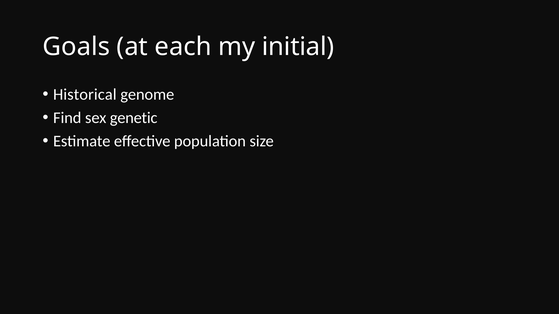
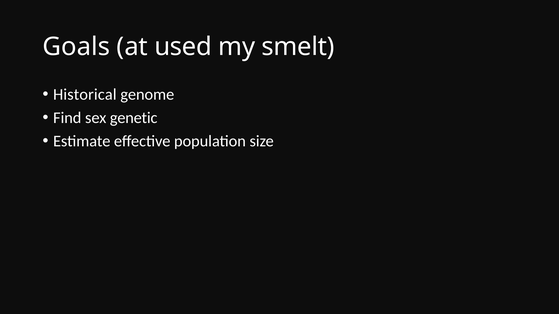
each: each -> used (183, 47)
initial: initial -> smelt (298, 47)
